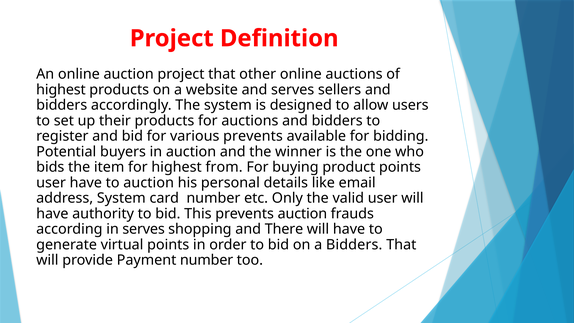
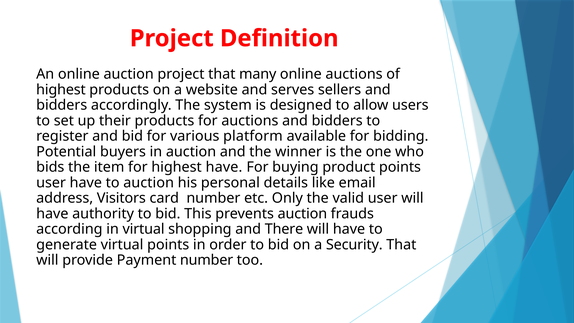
other: other -> many (258, 74)
various prevents: prevents -> platform (253, 136)
highest from: from -> have (224, 167)
address System: System -> Visitors (121, 198)
in serves: serves -> virtual (144, 229)
a Bidders: Bidders -> Security (354, 245)
